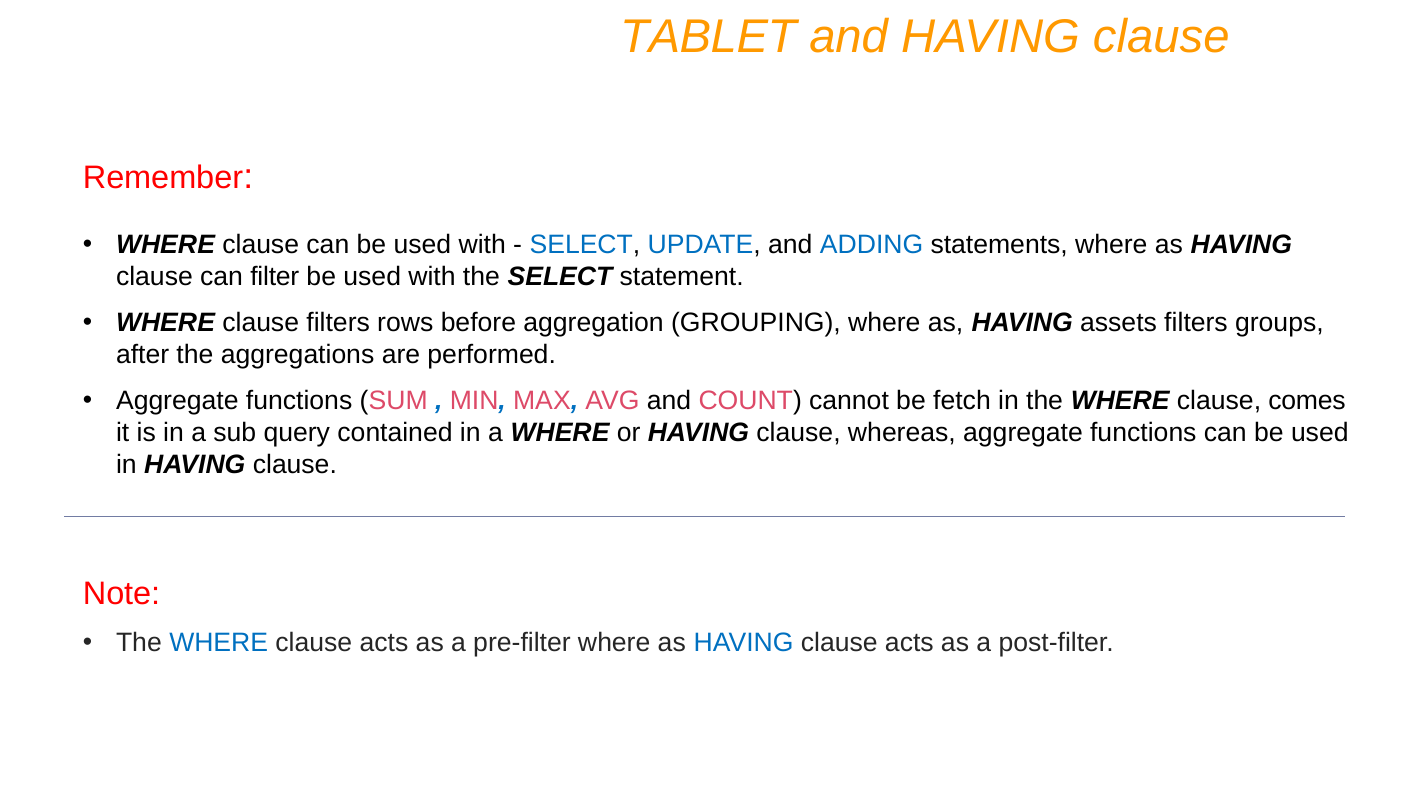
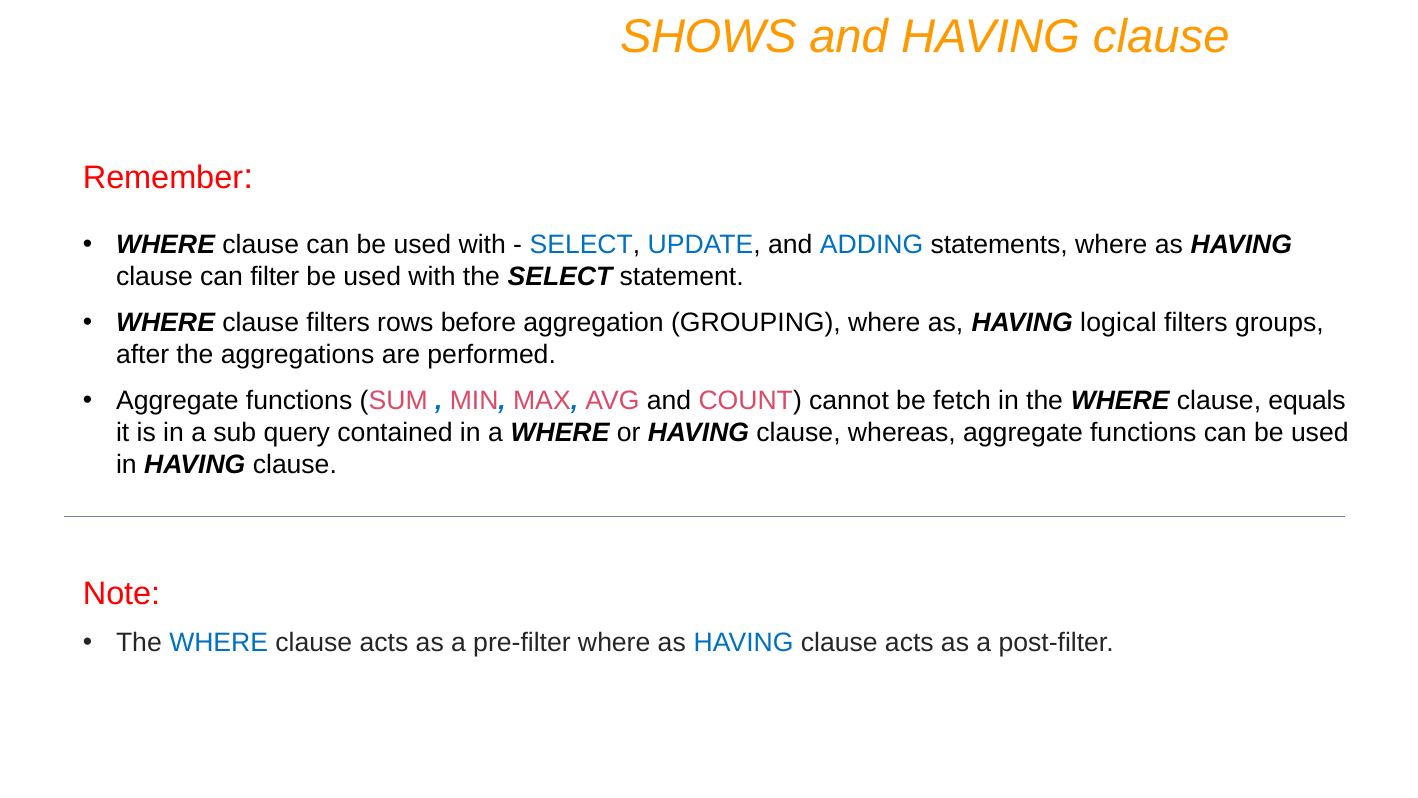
TABLET: TABLET -> SHOWS (708, 37)
assets: assets -> logical (1118, 323)
comes: comes -> equals (1307, 401)
